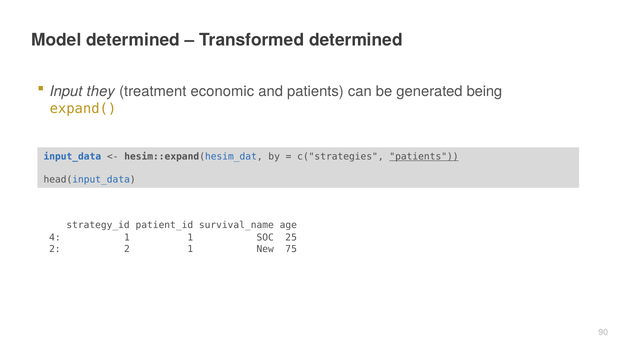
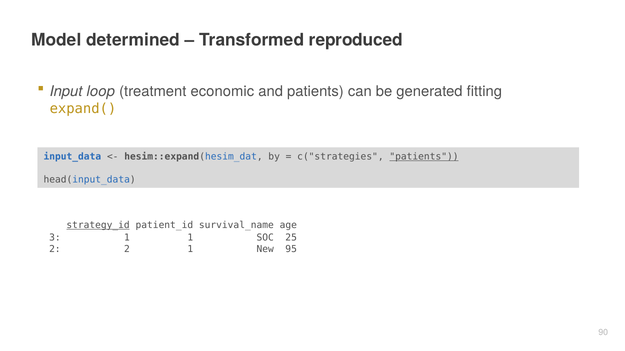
Transformed determined: determined -> reproduced (356, 40)
they: they -> loop (101, 92)
being: being -> fitting (484, 92)
strategy_id underline: none -> present (98, 225)
4: 4 -> 3 (55, 238)
75: 75 -> 95 (291, 249)
